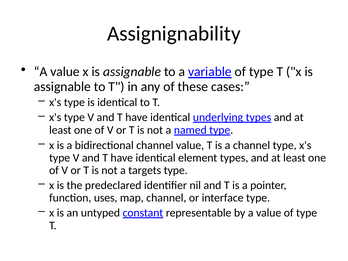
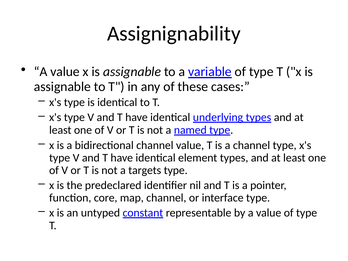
uses: uses -> core (106, 198)
